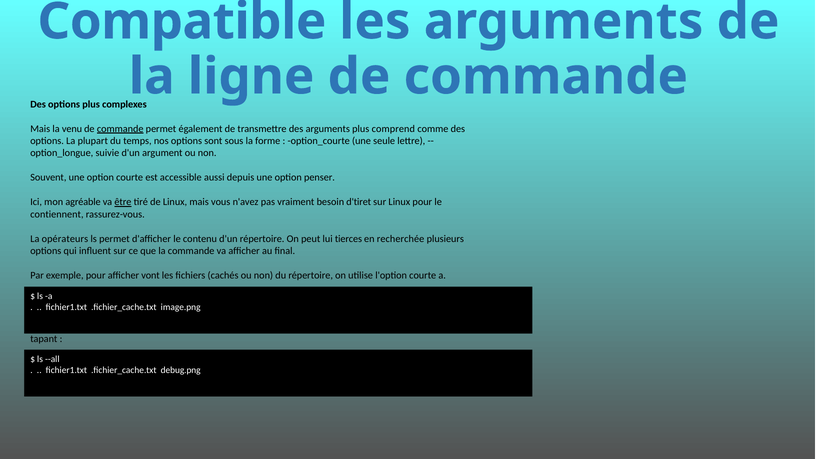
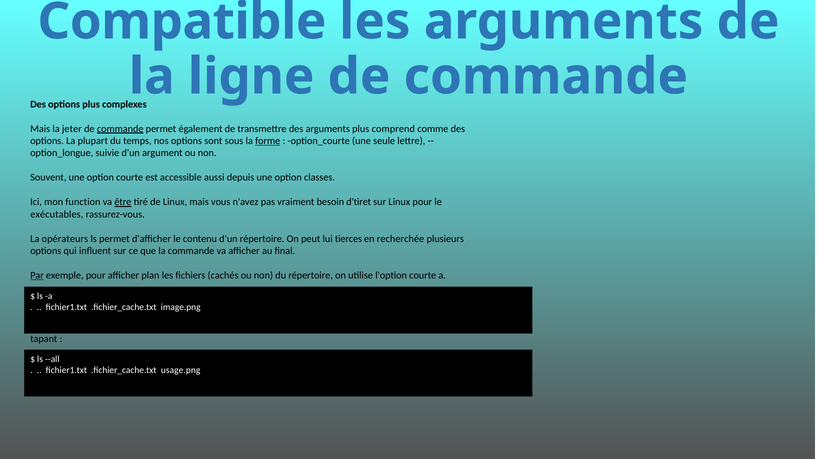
venu: venu -> jeter (72, 129)
forme underline: none -> present (268, 141)
penser: penser -> classes (320, 178)
agréable: agréable -> function (83, 202)
contiennent: contiennent -> exécutables (57, 215)
Par underline: none -> present (37, 276)
vont: vont -> plan (150, 276)
debug.png: debug.png -> usage.png (181, 371)
